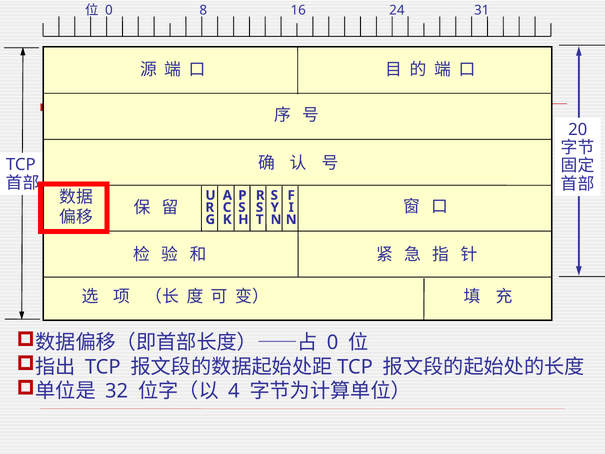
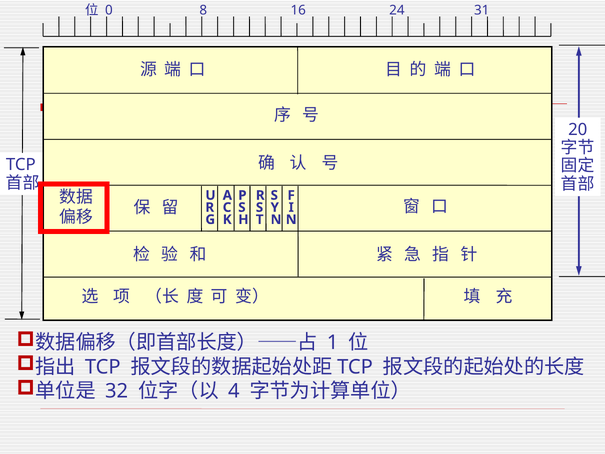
0: 0 -> 1 (333, 343)
